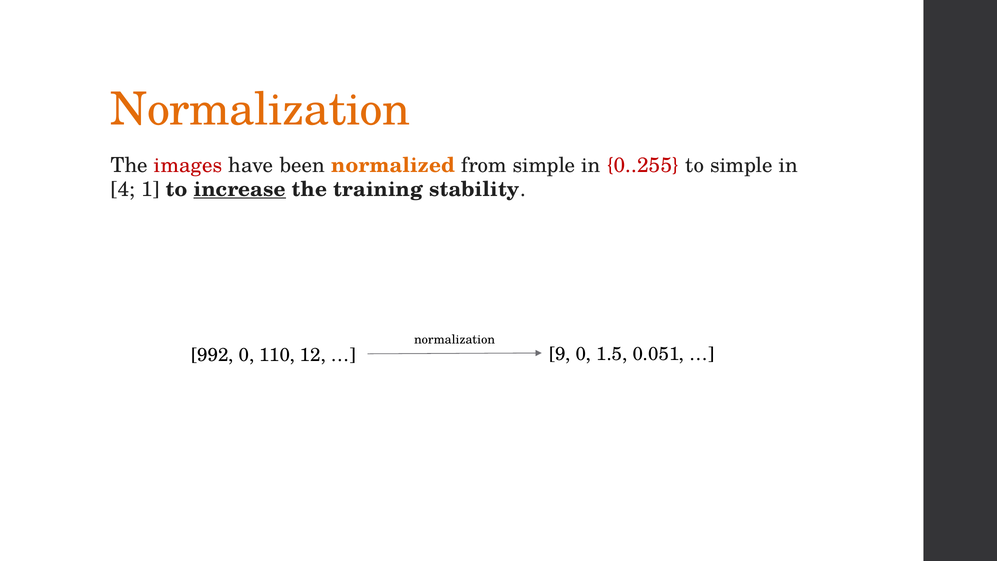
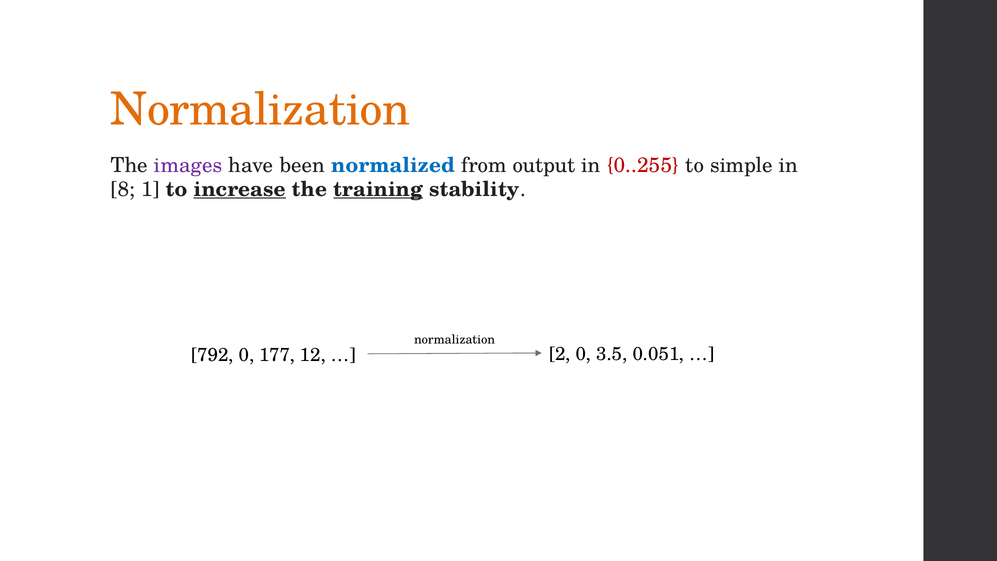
images colour: red -> purple (188, 165)
normalized colour: orange -> blue (393, 165)
from simple: simple -> output (544, 165)
4: 4 -> 8 (123, 189)
training underline: none -> present (378, 189)
992: 992 -> 792 (212, 355)
110: 110 -> 177 (277, 355)
9: 9 -> 2 (560, 354)
1.5: 1.5 -> 3.5 (612, 354)
